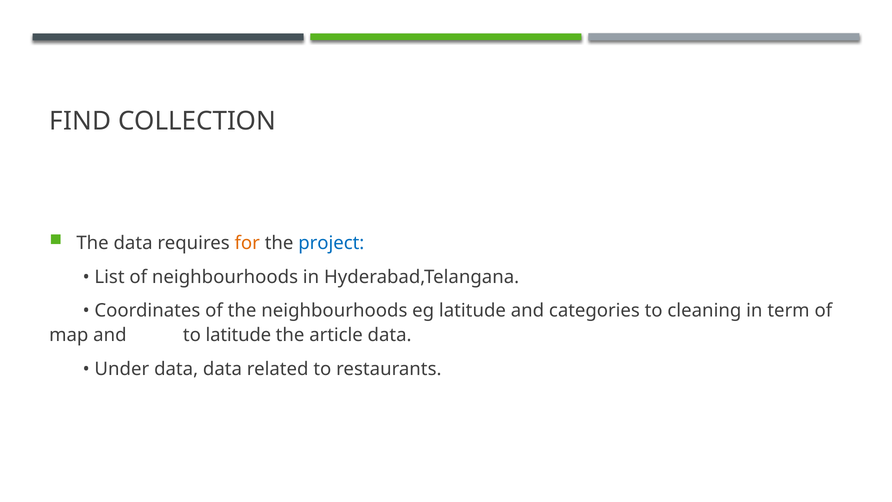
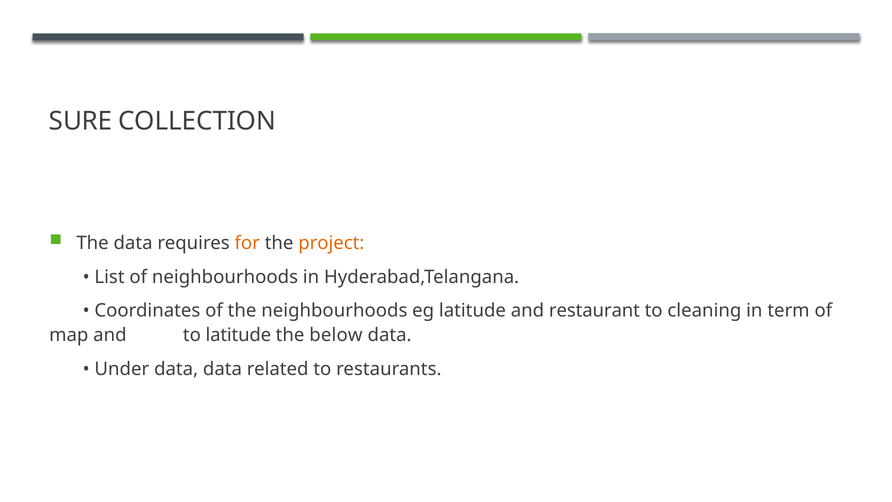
FIND: FIND -> SURE (81, 121)
project colour: blue -> orange (331, 243)
categories: categories -> restaurant (594, 311)
article: article -> below (336, 335)
